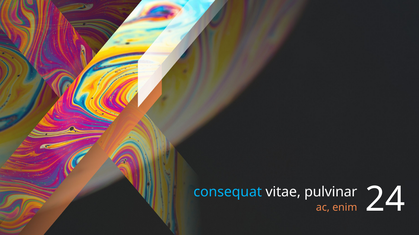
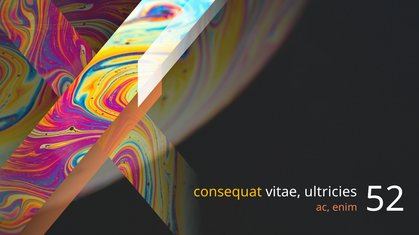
consequat colour: light blue -> yellow (228, 193)
pulvinar: pulvinar -> ultricies (331, 193)
24: 24 -> 52 (385, 200)
